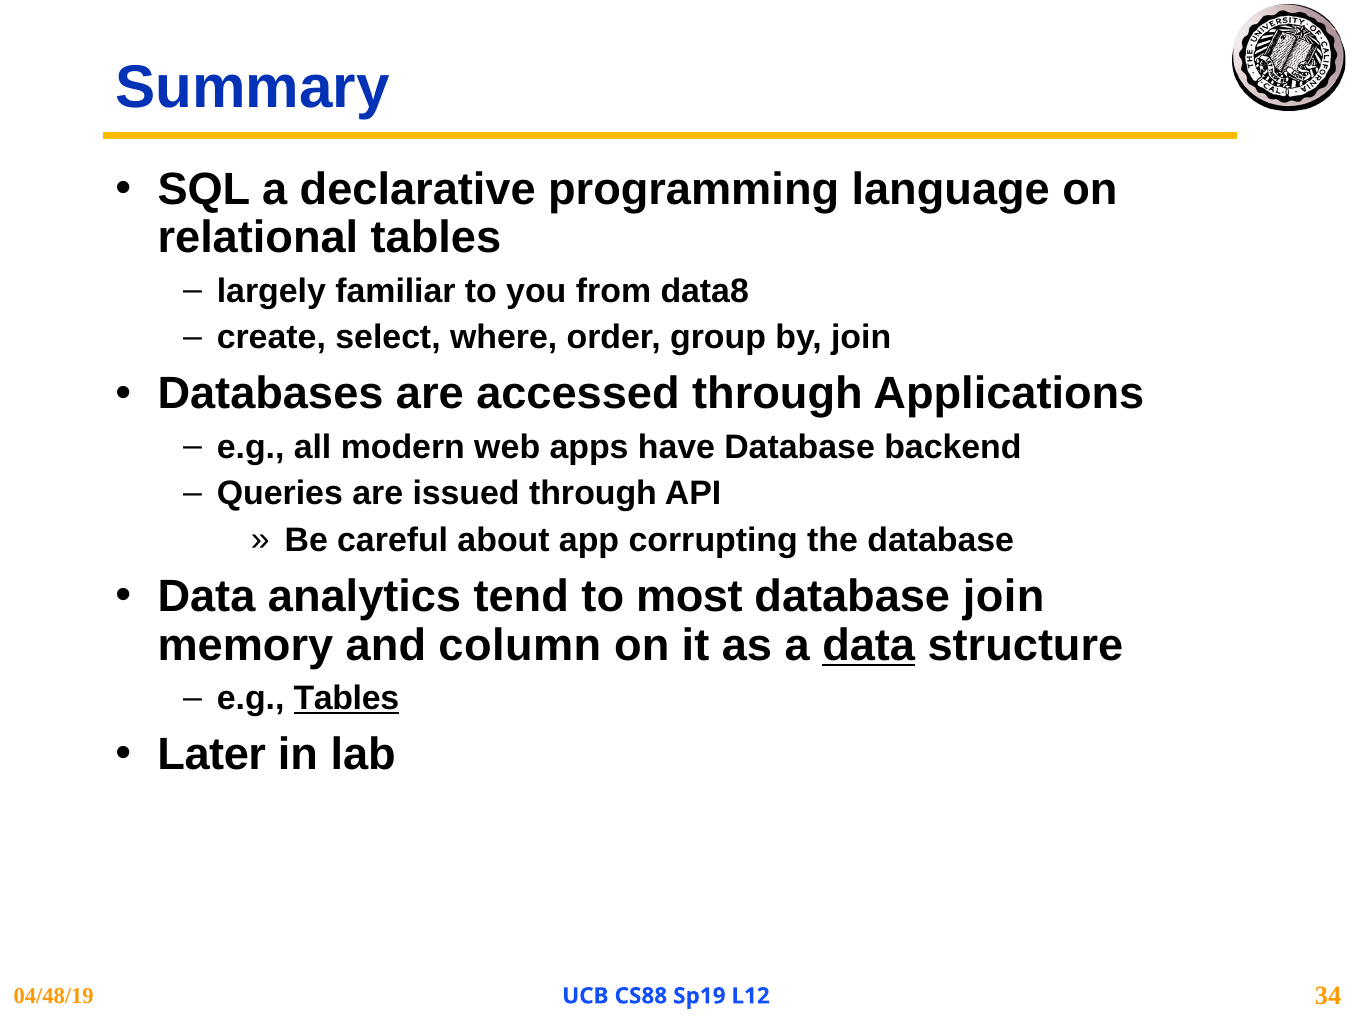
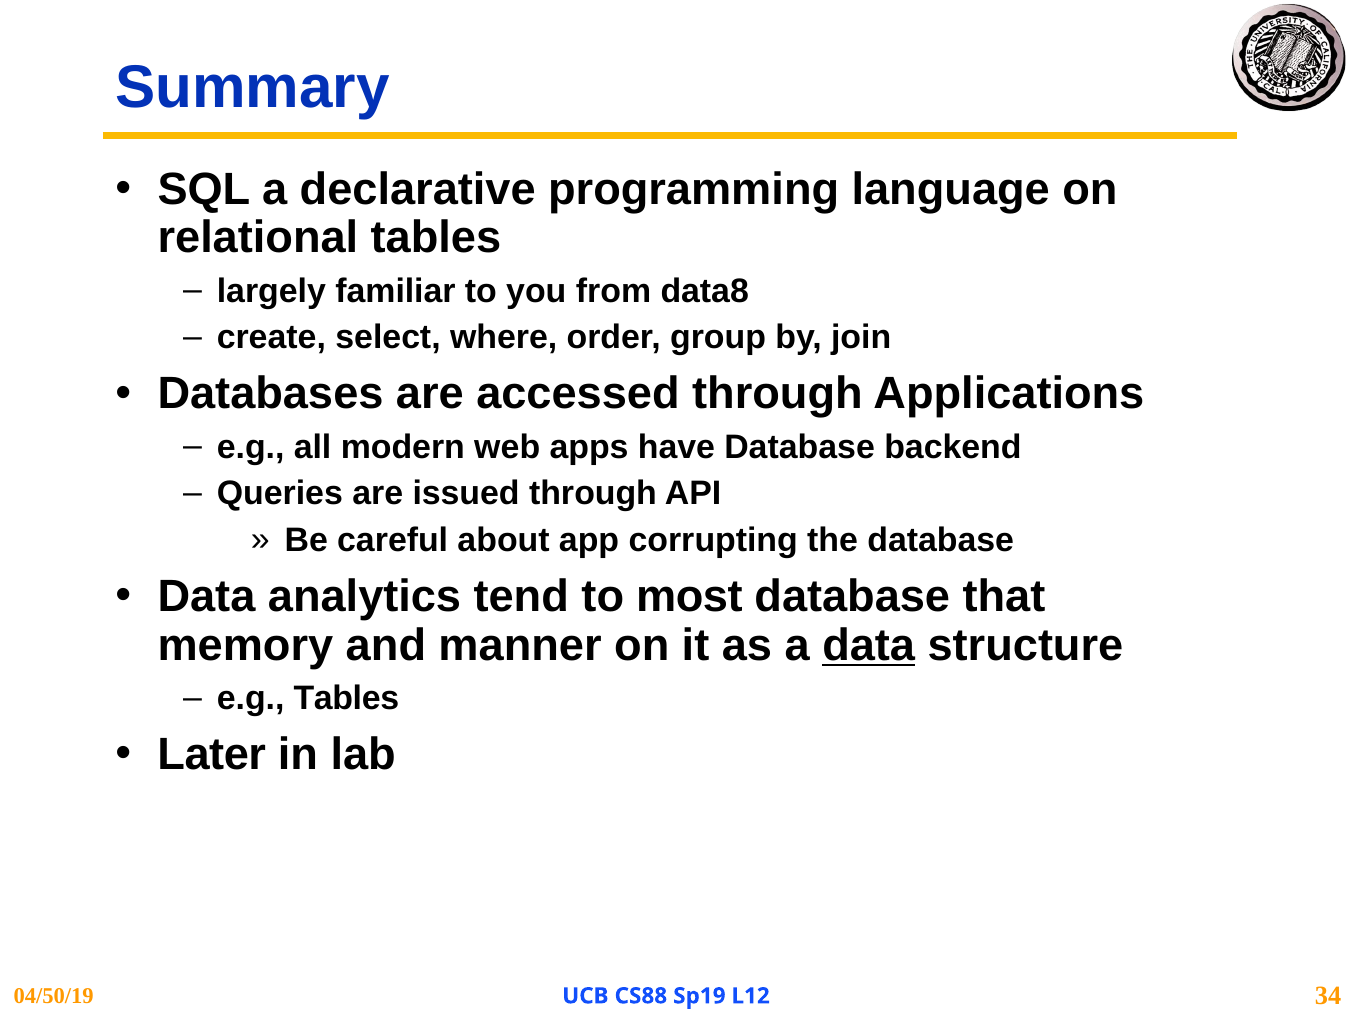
database join: join -> that (1004, 596)
column: column -> manner (520, 645)
Tables underline: present -> none (346, 698)
04/48/19: 04/48/19 -> 04/50/19 (54, 995)
